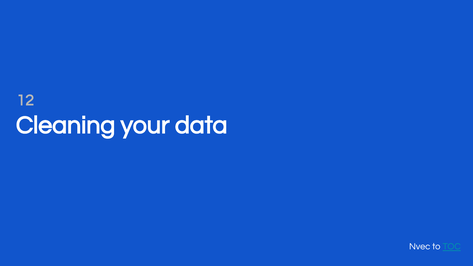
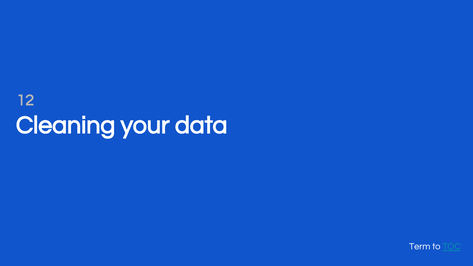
Nvec: Nvec -> Term (420, 246)
